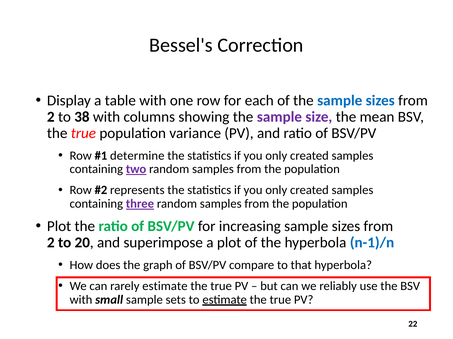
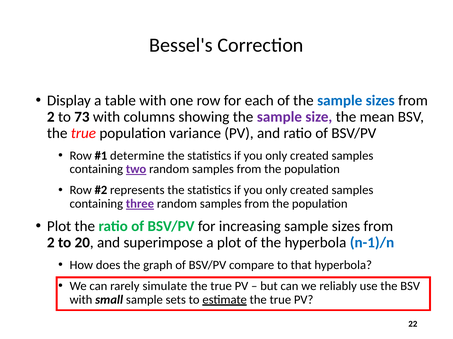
38: 38 -> 73 (82, 117)
rarely estimate: estimate -> simulate (165, 287)
